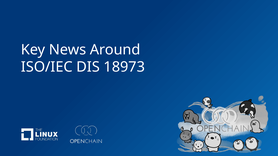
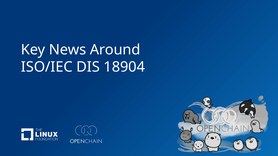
18973: 18973 -> 18904 (124, 67)
